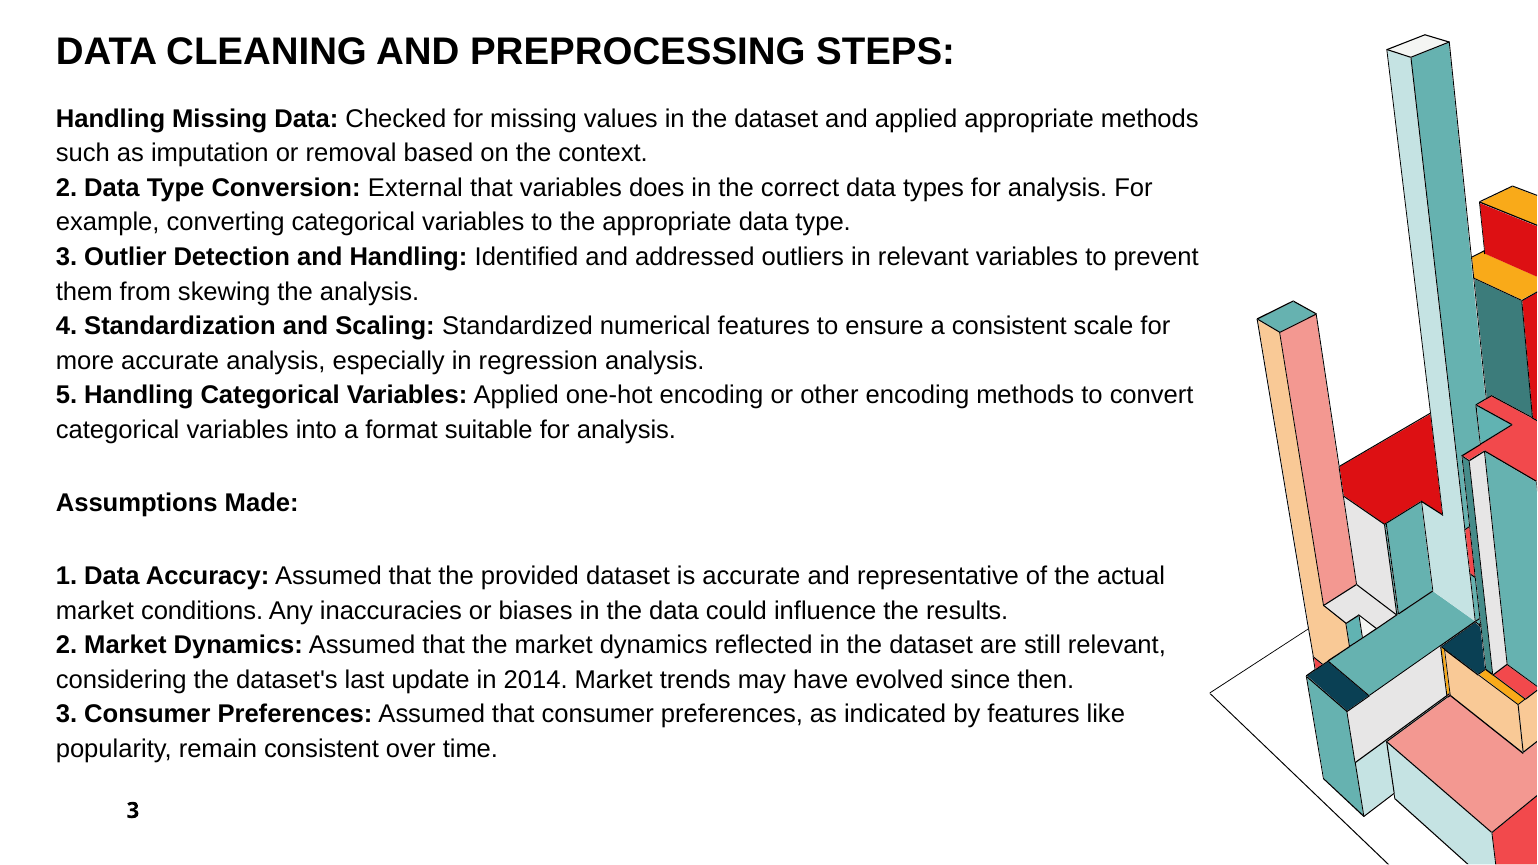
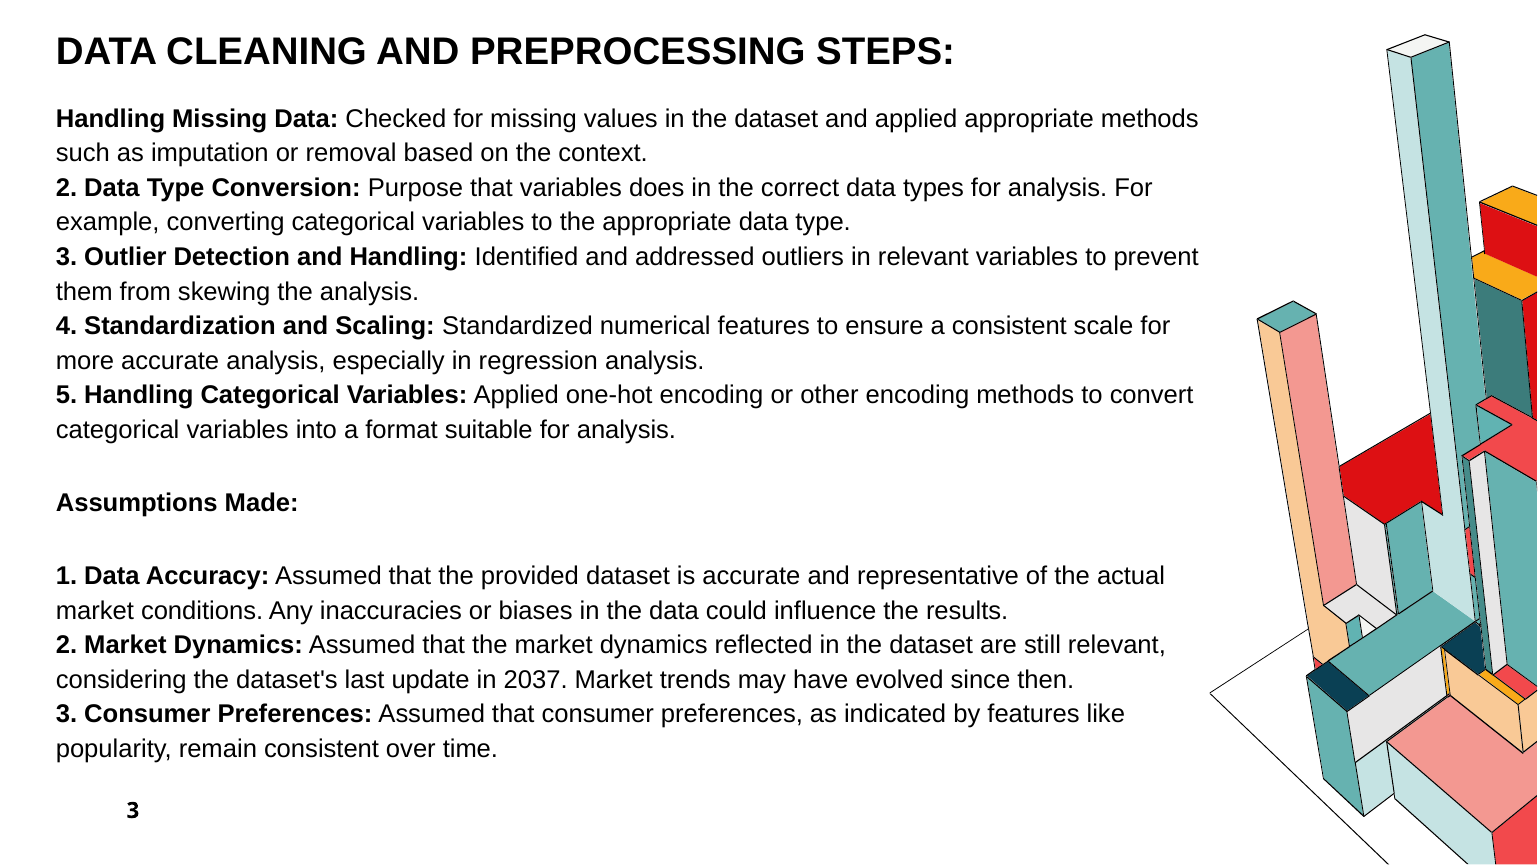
External: External -> Purpose (415, 188)
2014: 2014 -> 2037 (536, 680)
